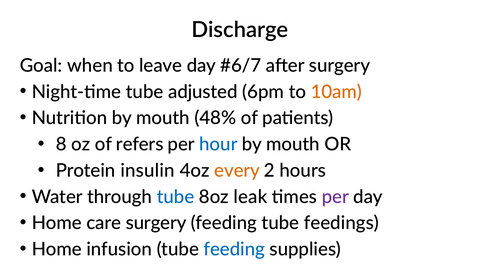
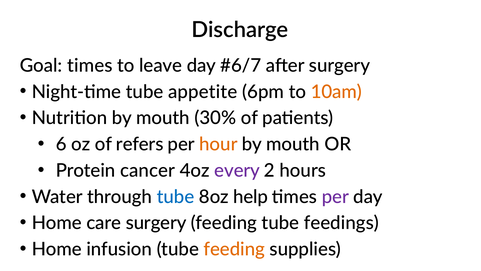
Goal when: when -> times (90, 65)
adjusted: adjusted -> appetite (203, 92)
48%: 48% -> 30% (215, 118)
8: 8 -> 6 (61, 144)
hour colour: blue -> orange (218, 144)
insulin: insulin -> cancer (148, 170)
every colour: orange -> purple (237, 170)
leak: leak -> help (251, 197)
feeding colour: blue -> orange (234, 249)
